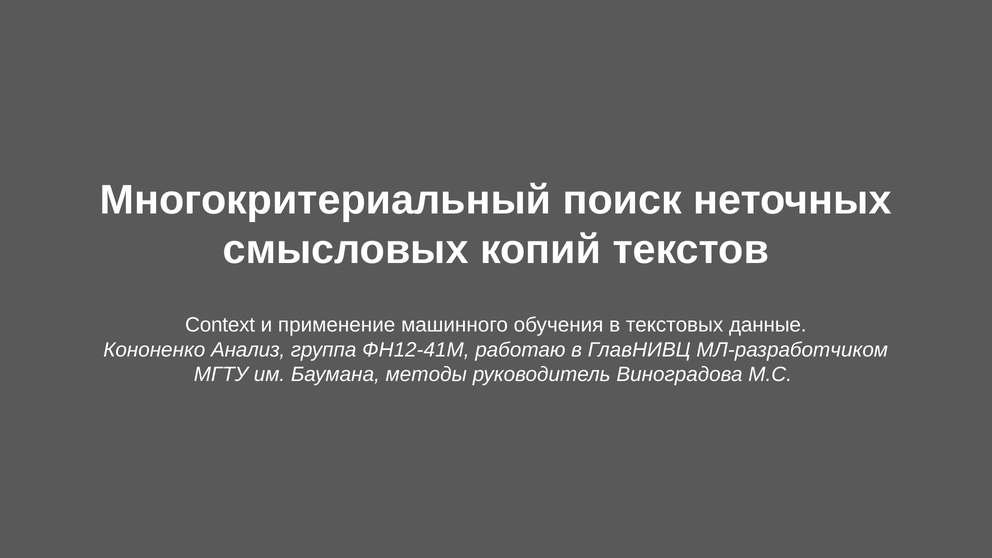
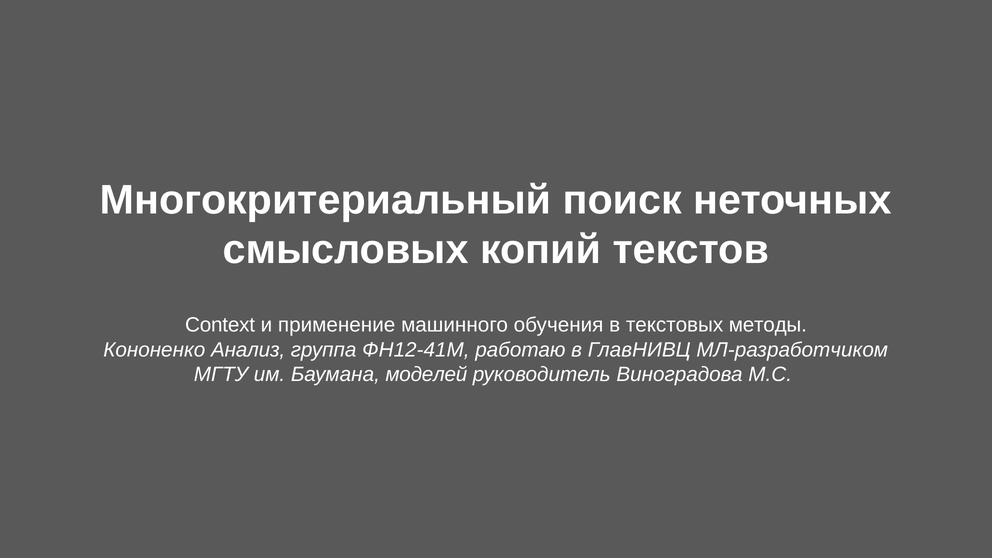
данные: данные -> методы (768, 325)
методы: методы -> моделей (426, 375)
